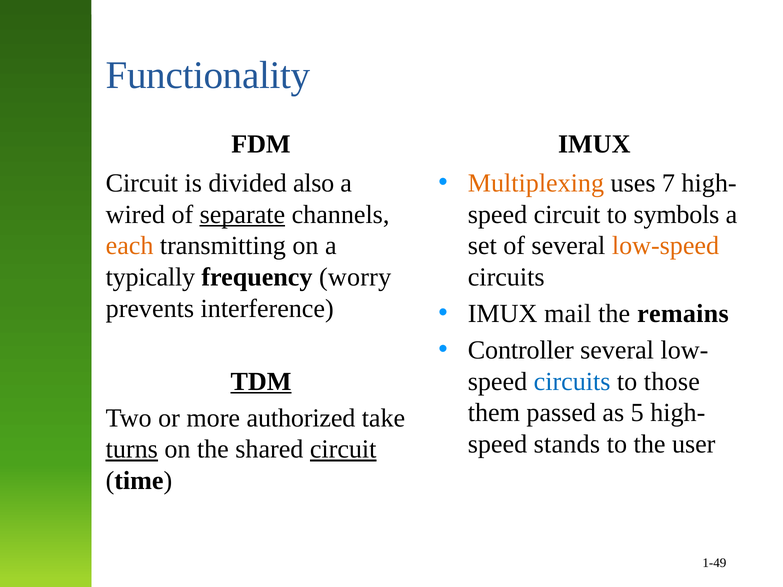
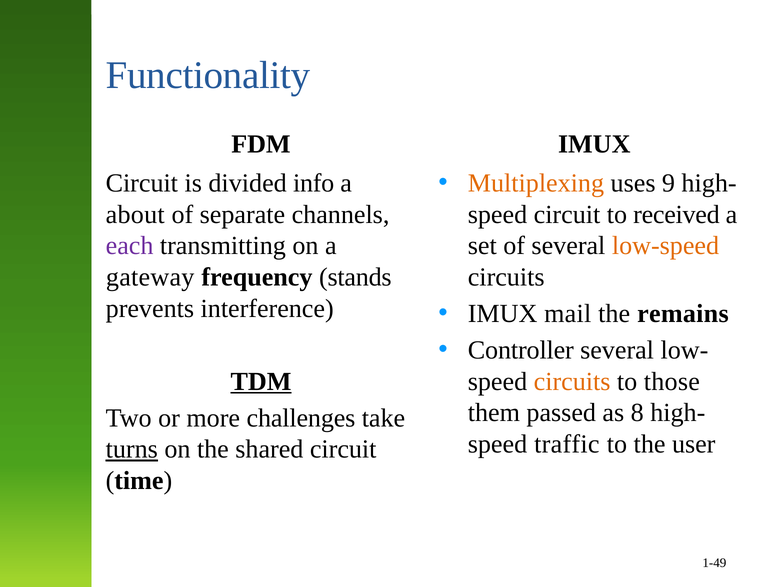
7: 7 -> 9 (668, 183)
also: also -> info (314, 183)
wired: wired -> about (135, 215)
separate underline: present -> none (242, 215)
symbols: symbols -> received (676, 215)
each colour: orange -> purple (130, 246)
typically: typically -> gateway (150, 277)
worry: worry -> stands (355, 277)
circuits colour: blue -> orange (572, 382)
5: 5 -> 8 (637, 413)
authorized: authorized -> challenges (301, 418)
stands: stands -> traffic (567, 444)
circuit underline: present -> none (343, 449)
